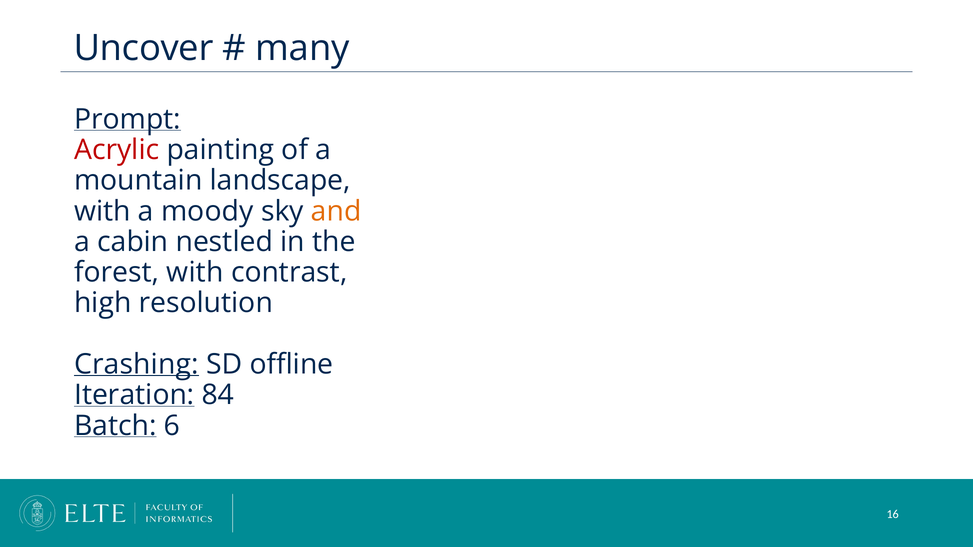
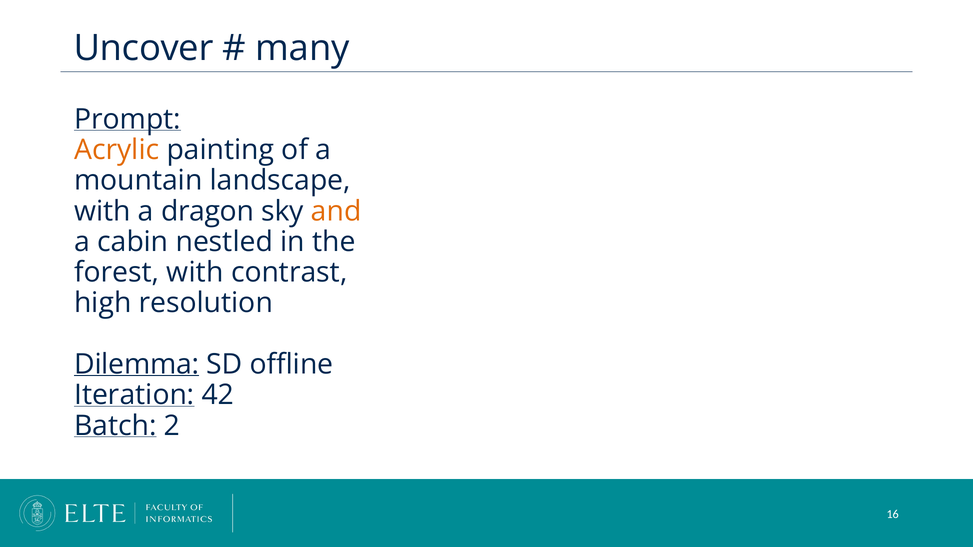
Acrylic colour: red -> orange (117, 150)
moody: moody -> dragon (208, 211)
Crashing: Crashing -> Dilemma (137, 365)
84: 84 -> 42 (218, 395)
6: 6 -> 2 (172, 426)
